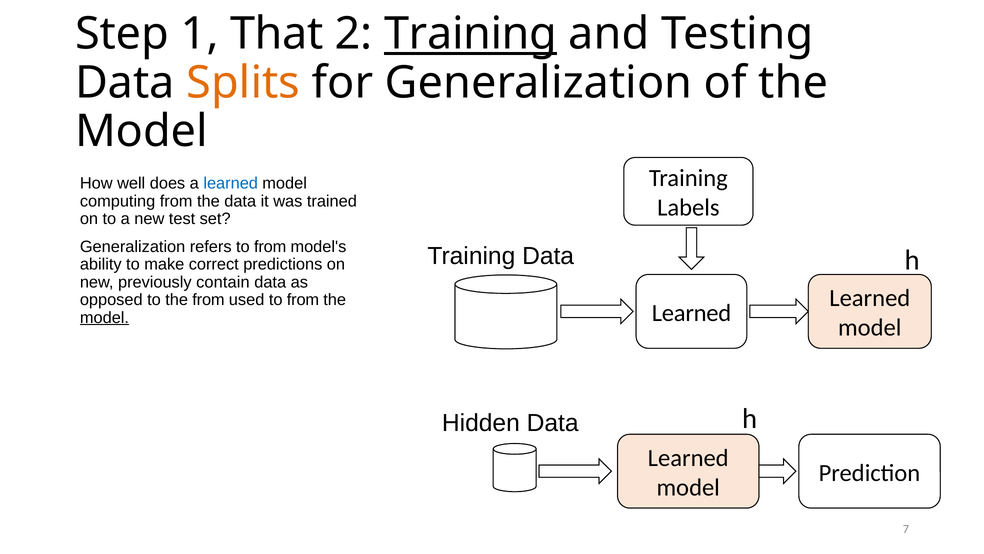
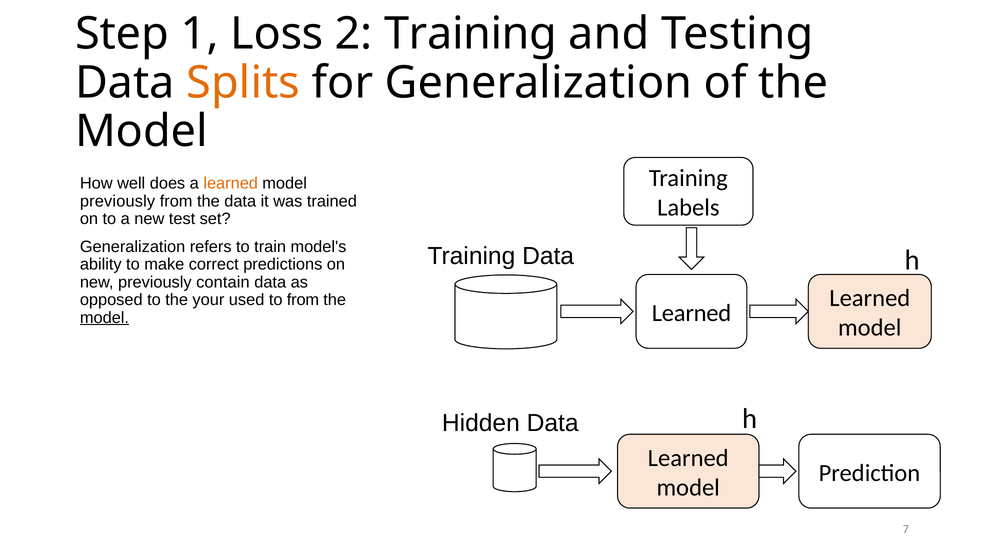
That: That -> Loss (277, 34)
Training underline: present -> none (471, 34)
learned colour: blue -> orange (231, 183)
computing: computing -> previously (118, 201)
refers to from: from -> train (270, 247)
the from: from -> your (208, 300)
